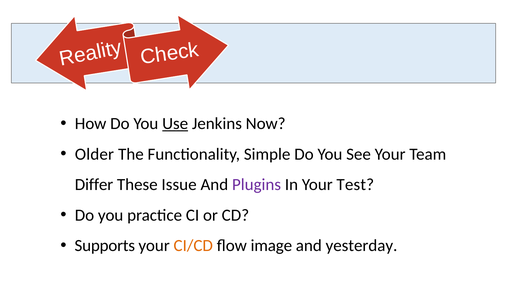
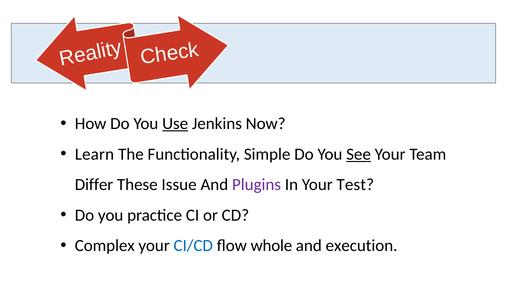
Older: Older -> Learn (94, 154)
See underline: none -> present (359, 154)
Supports: Supports -> Complex (105, 246)
CI/CD colour: orange -> blue (193, 246)
image: image -> whole (271, 246)
yesterday: yesterday -> execution (362, 246)
